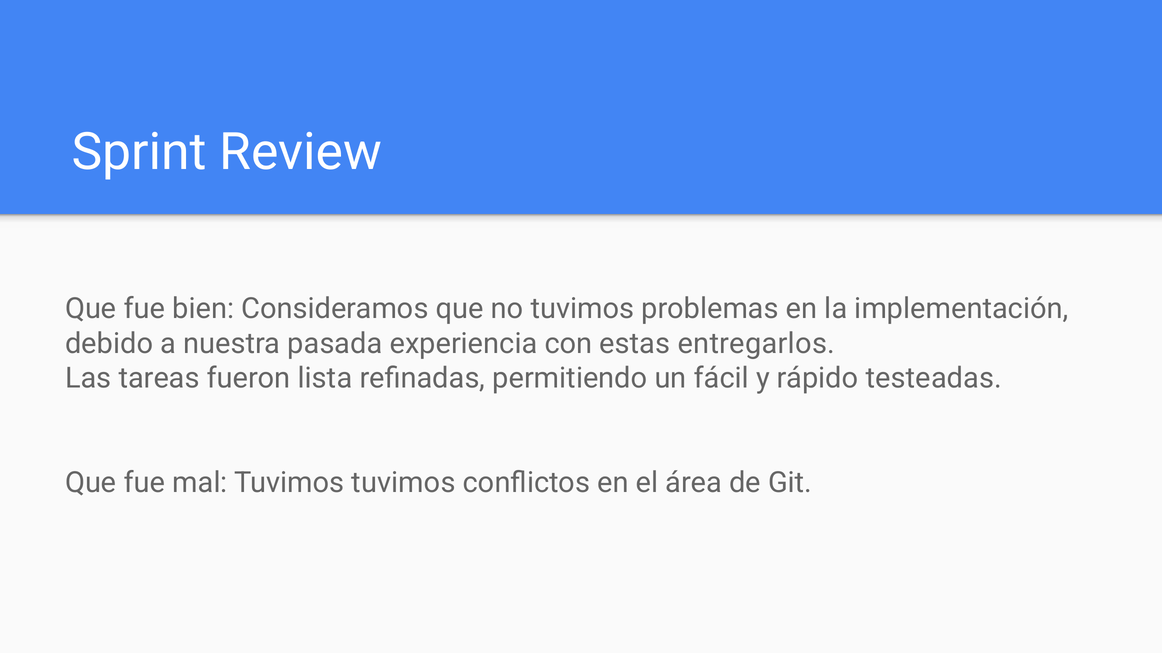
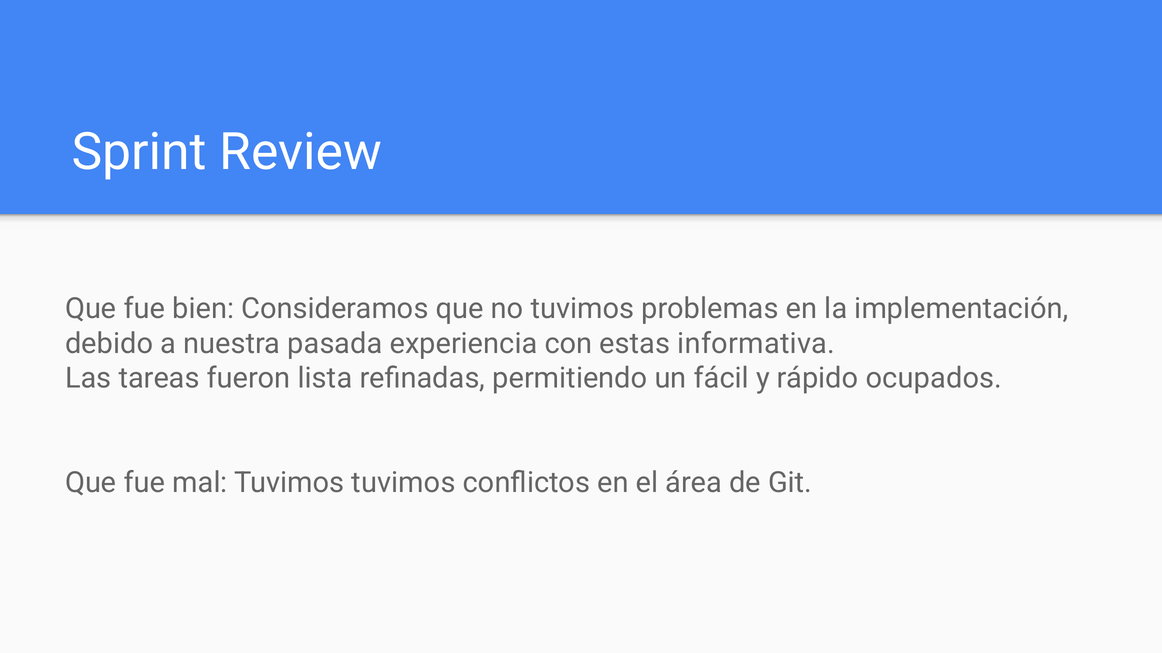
entregarlos: entregarlos -> informativa (756, 344)
testeadas: testeadas -> ocupados (934, 379)
